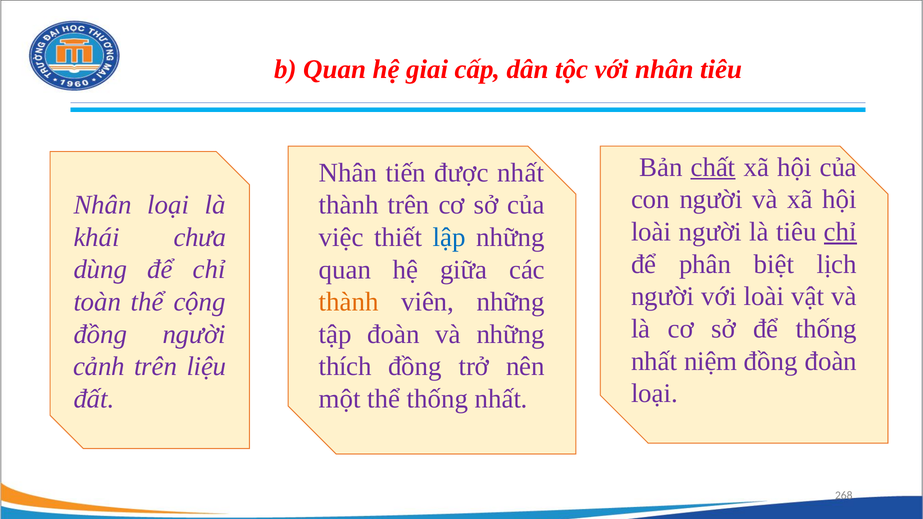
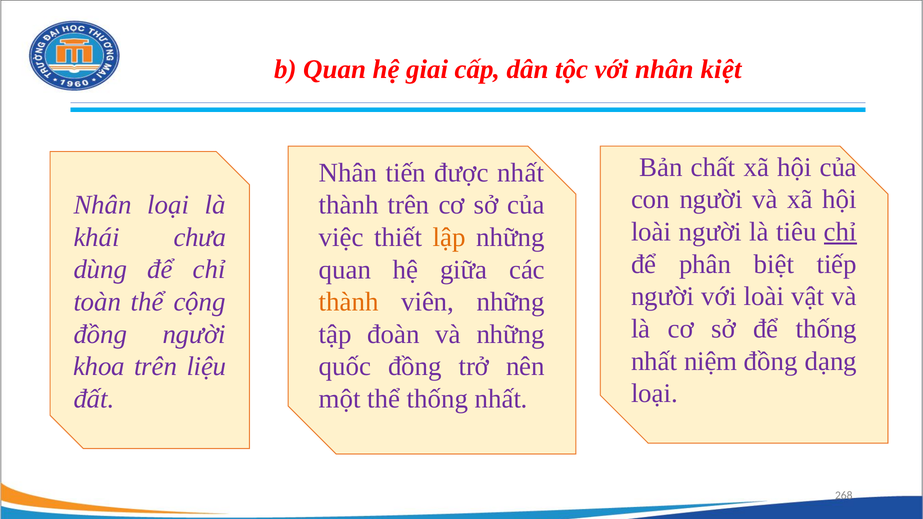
nhân tiêu: tiêu -> kiệt (721, 69)
chất underline: present -> none (713, 167)
lập colour: blue -> orange (449, 237)
lịch: lịch -> tiếp (837, 264)
đồng đoàn: đoàn -> dạng (831, 361)
cảnh: cảnh -> khoa (99, 367)
thích: thích -> quốc (345, 367)
